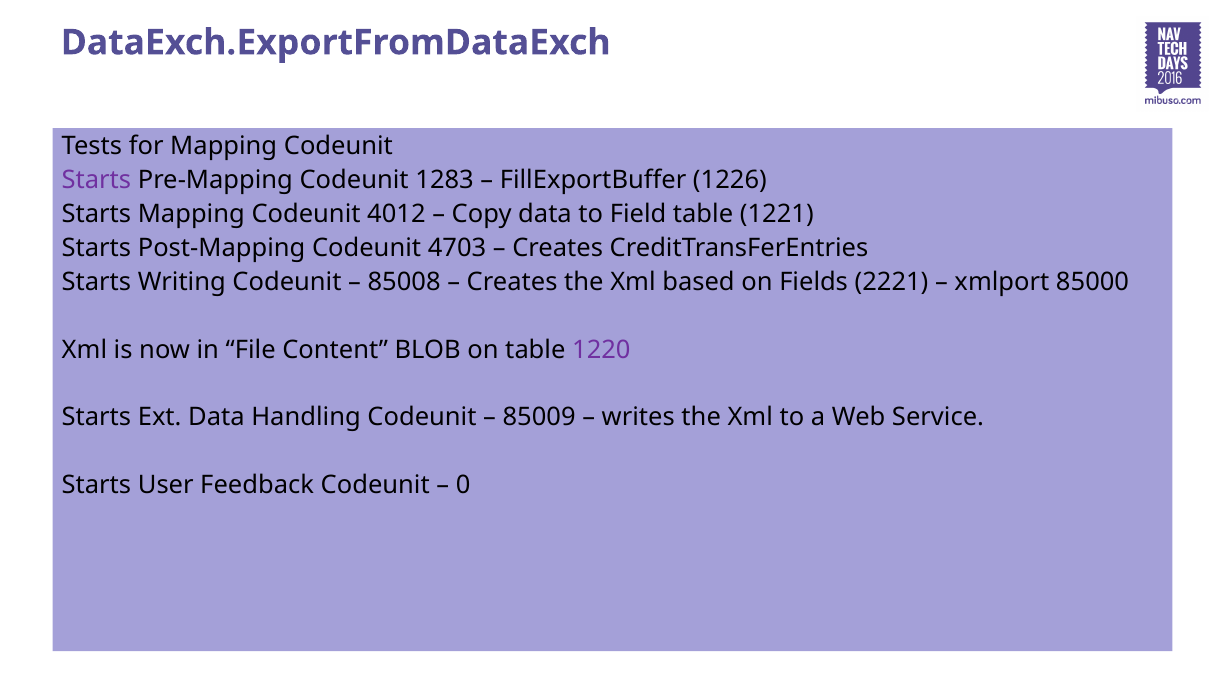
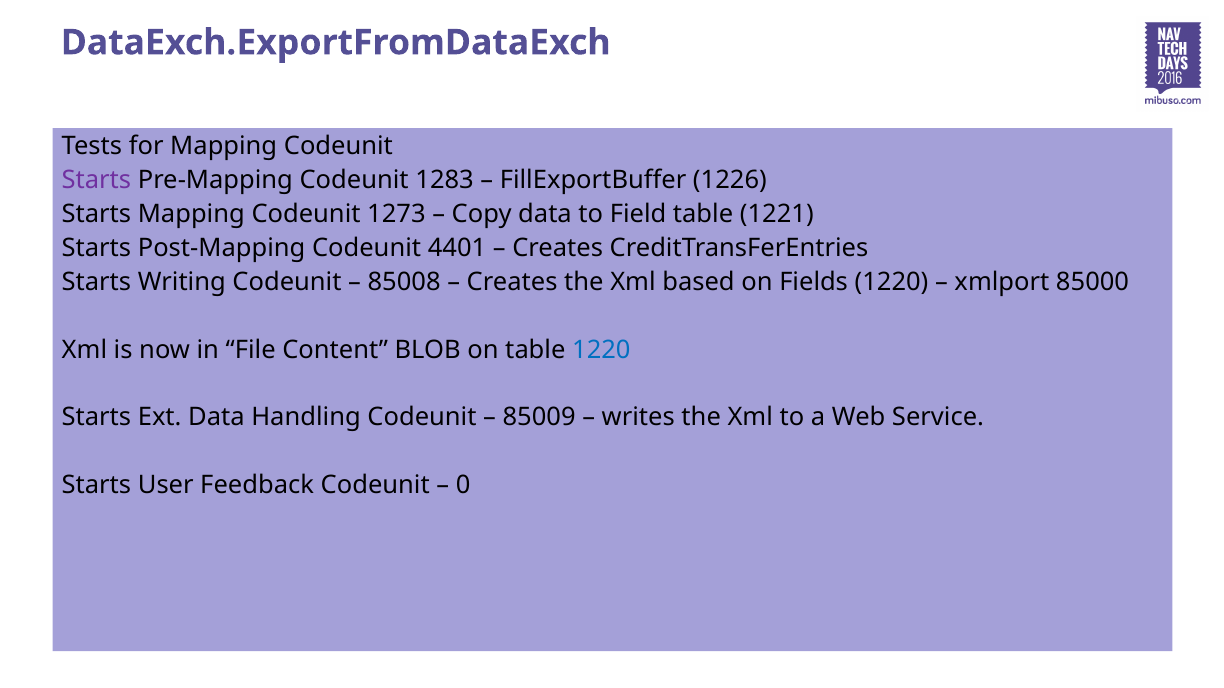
4012: 4012 -> 1273 (396, 214)
4703: 4703 -> 4401 (457, 248)
Fields 2221: 2221 -> 1220 (892, 282)
1220 colour: purple -> blue (601, 350)
